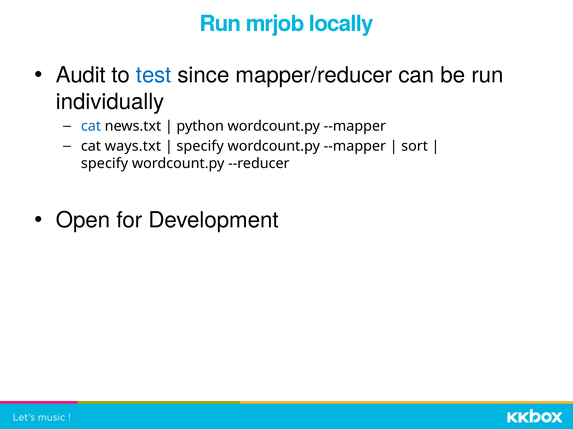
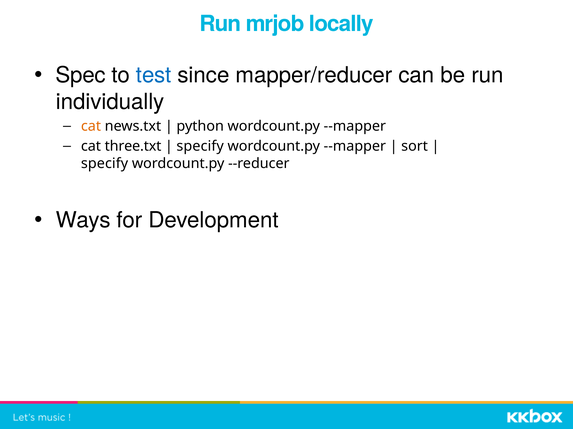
Audit: Audit -> Spec (81, 75)
cat colour: blue -> orange (91, 126)
ways.txt: ways.txt -> three.txt (133, 147)
Open: Open -> Ways (83, 221)
